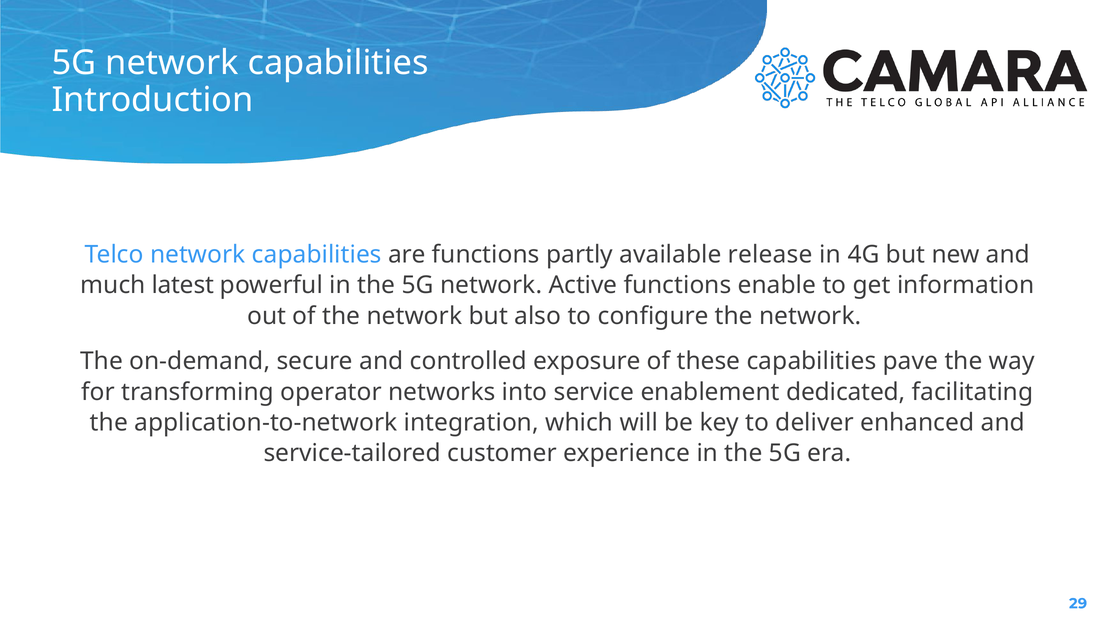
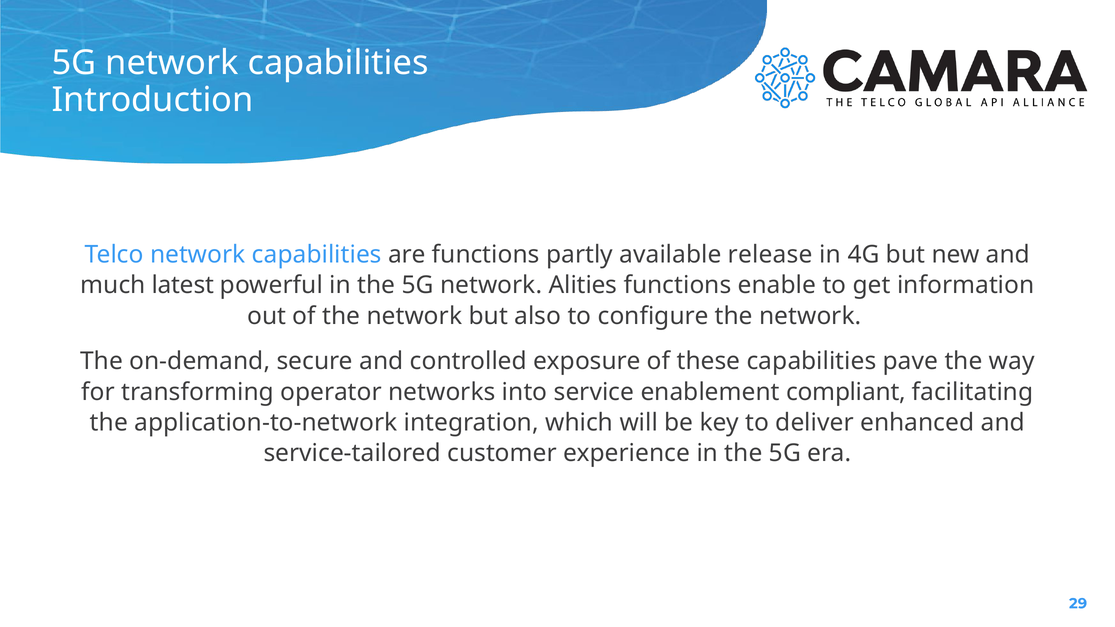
Active: Active -> Alities (583, 286)
dedicated: dedicated -> compliant (846, 392)
